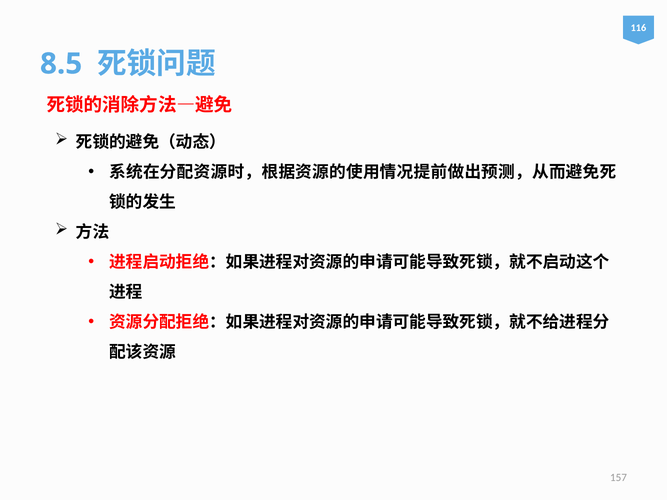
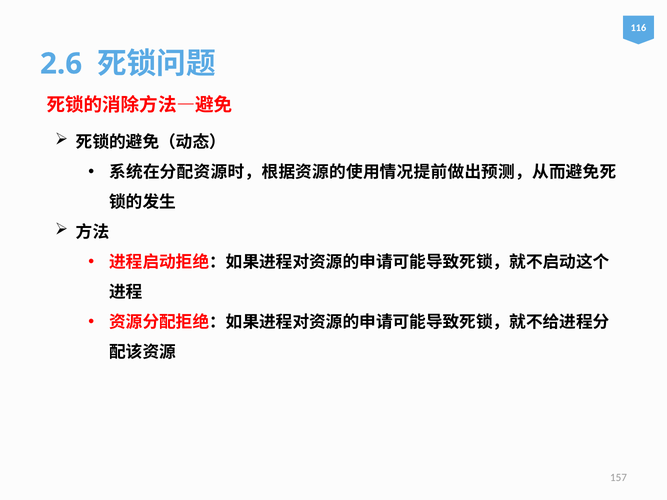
8.5: 8.5 -> 2.6 (61, 64)
